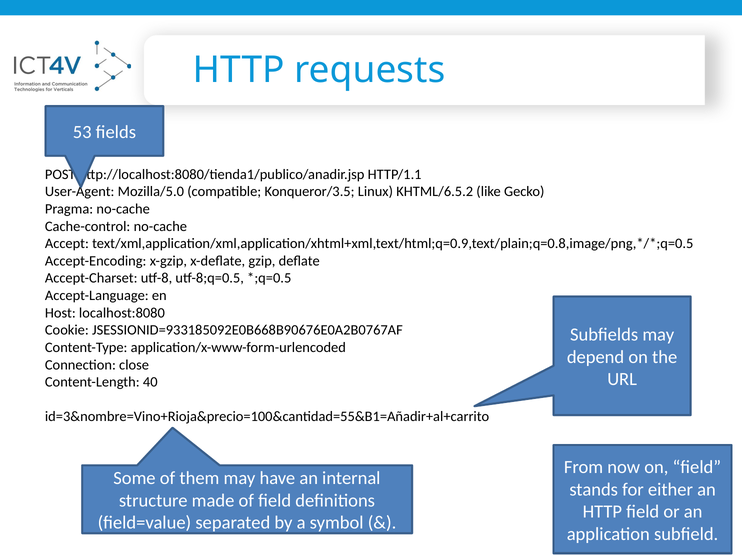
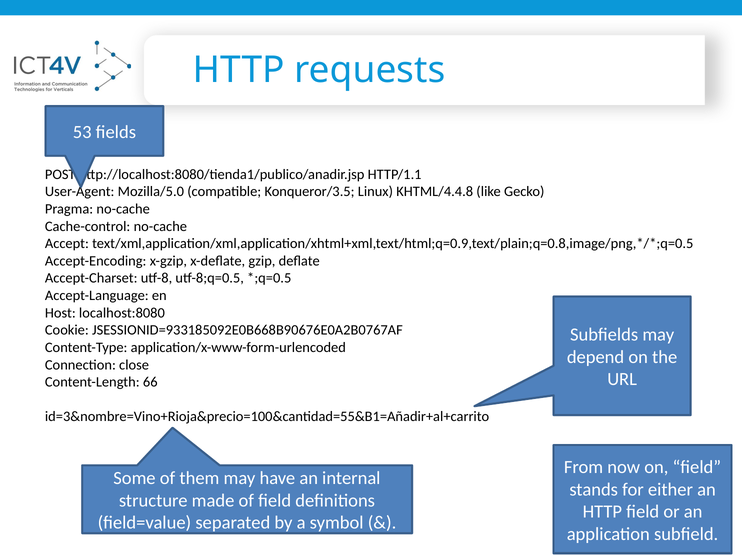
KHTML/6.5.2: KHTML/6.5.2 -> KHTML/4.4.8 (435, 192)
40: 40 -> 66 (150, 382)
